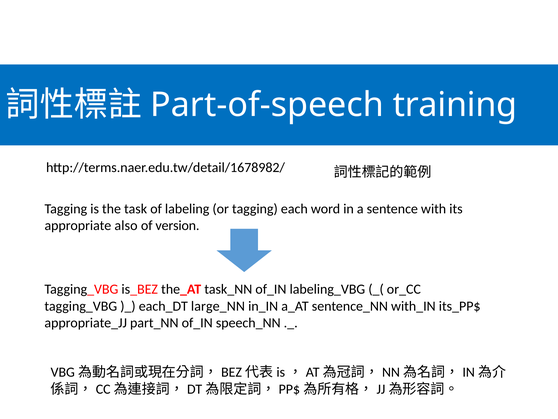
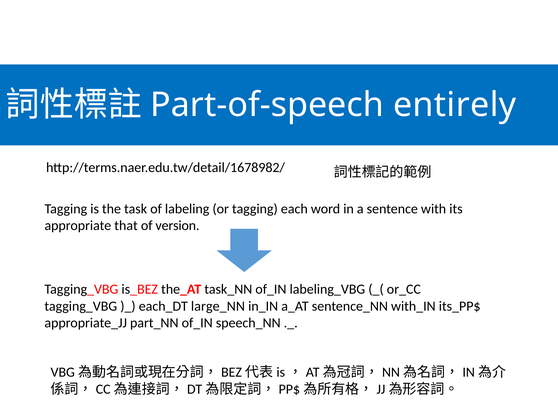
training: training -> entirely (455, 105)
also: also -> that (126, 225)
